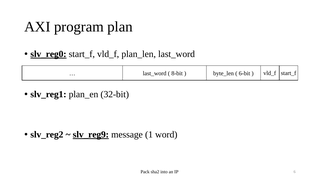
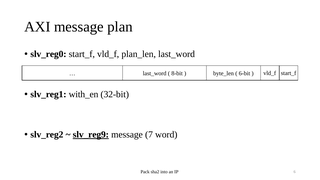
AXI program: program -> message (79, 27)
slv_reg0 underline: present -> none (48, 54)
plan_en: plan_en -> with_en (84, 94)
1: 1 -> 7 (149, 135)
